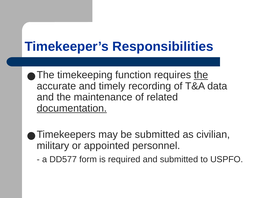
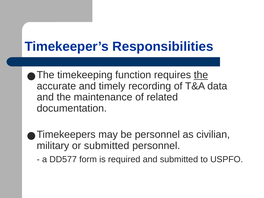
documentation underline: present -> none (72, 108)
be submitted: submitted -> personnel (157, 135)
or appointed: appointed -> submitted (107, 146)
